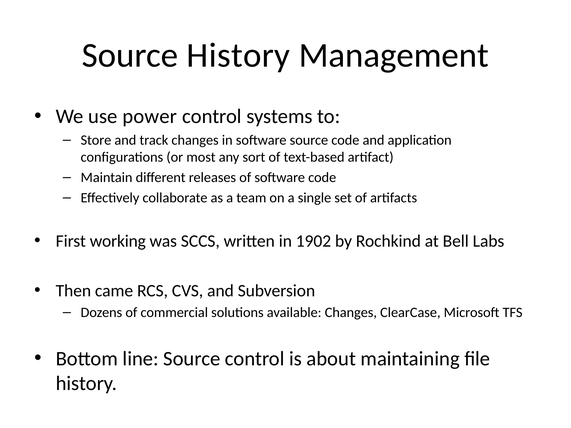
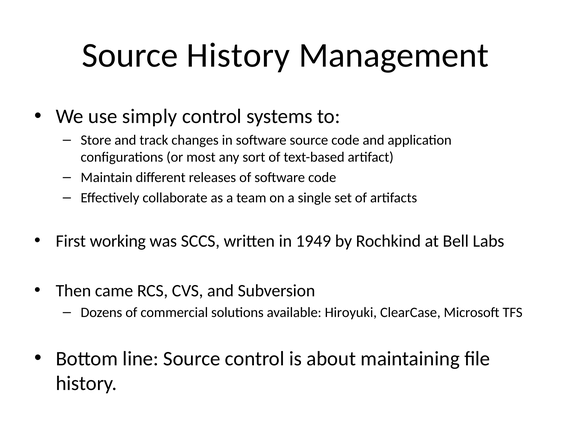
power: power -> simply (150, 117)
1902: 1902 -> 1949 (313, 241)
available Changes: Changes -> Hiroyuki (351, 313)
